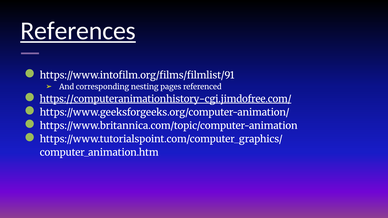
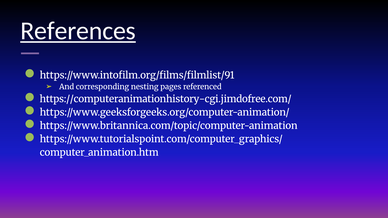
https://computeranimationhistory-cgi.jimdofree.com/ underline: present -> none (166, 99)
